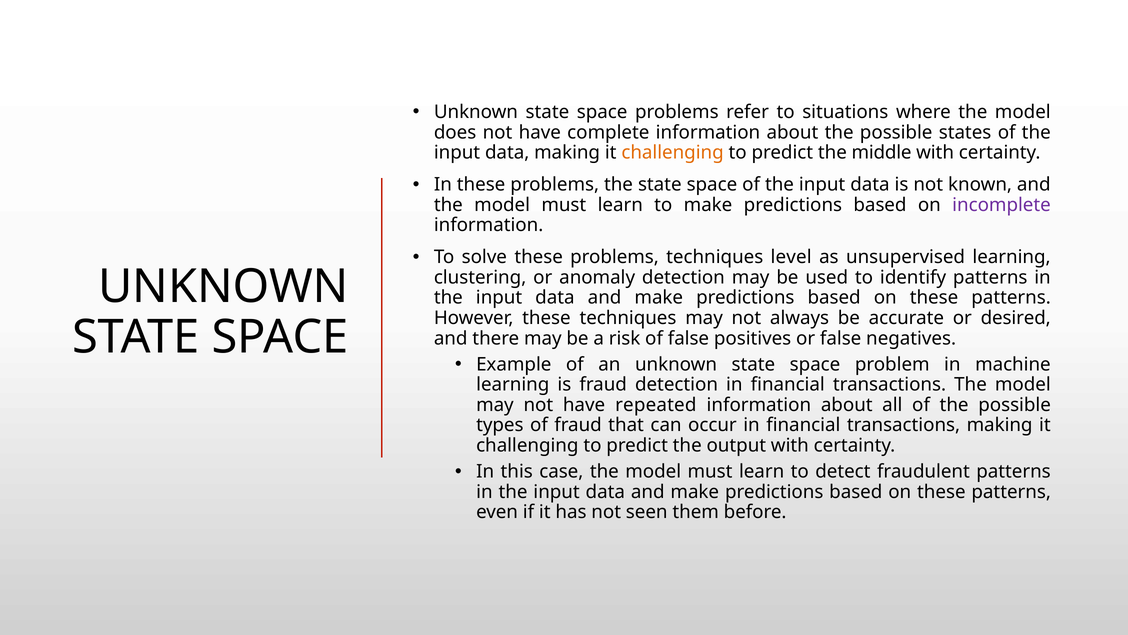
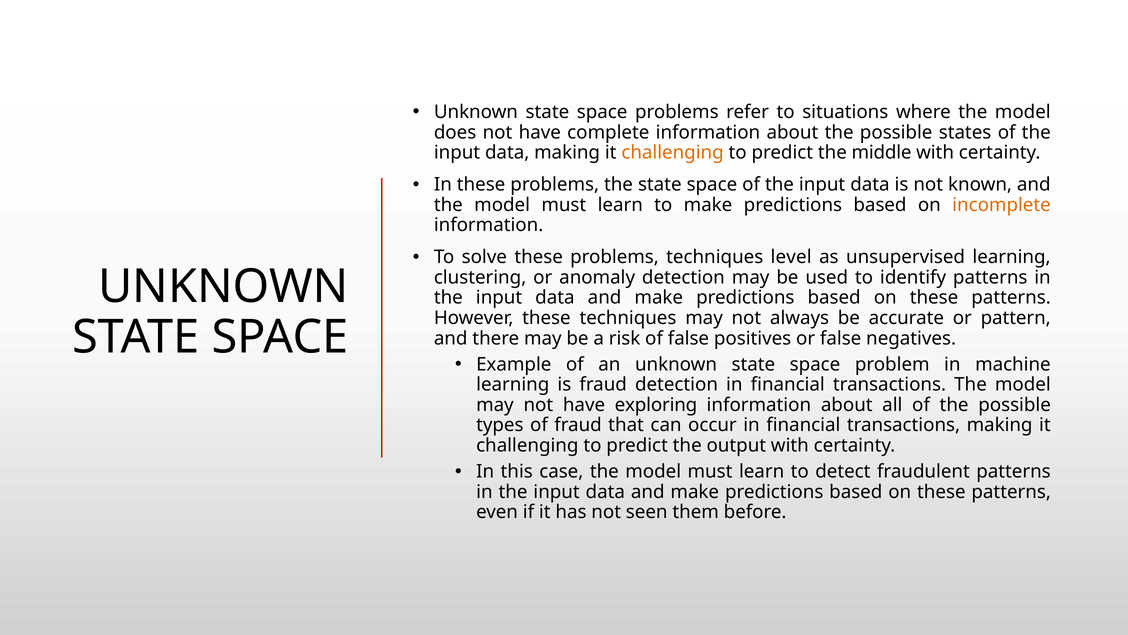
incomplete colour: purple -> orange (1002, 205)
desired: desired -> pattern (1016, 318)
repeated: repeated -> exploring (656, 405)
